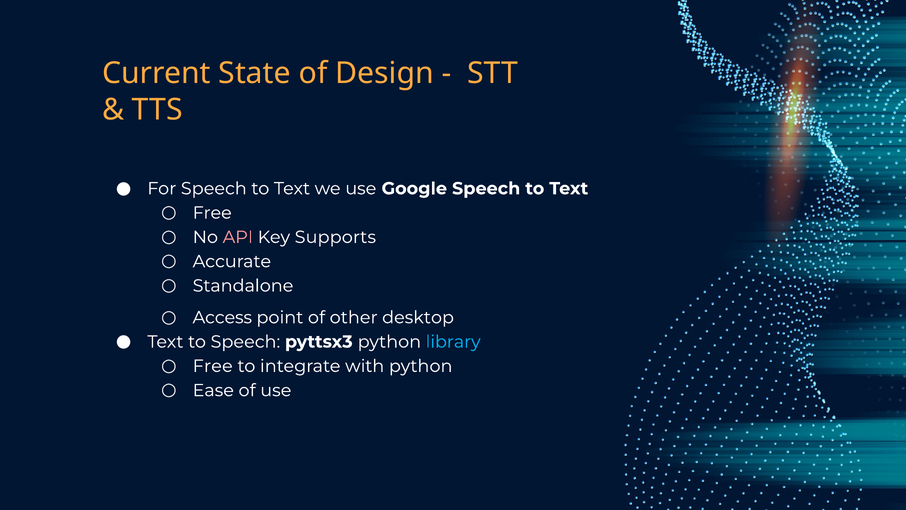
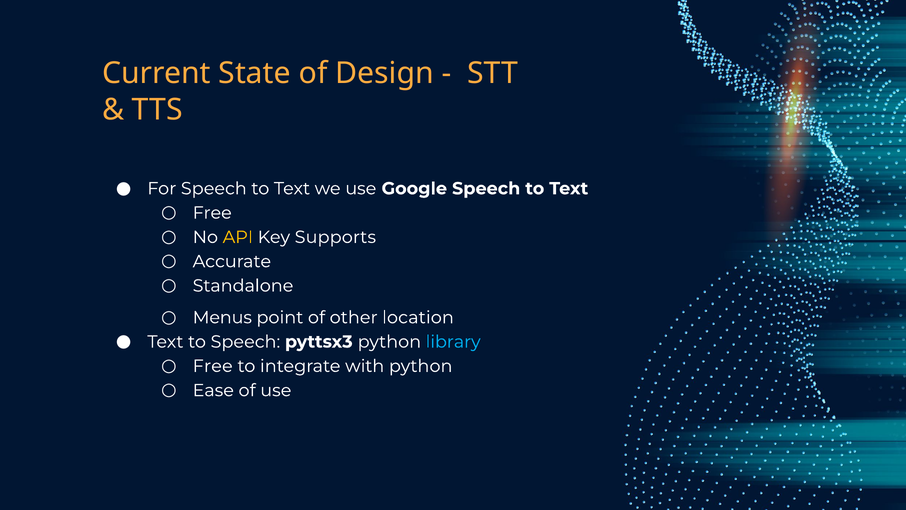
API colour: pink -> yellow (238, 237)
Access: Access -> Menus (222, 317)
desktop: desktop -> location (418, 317)
